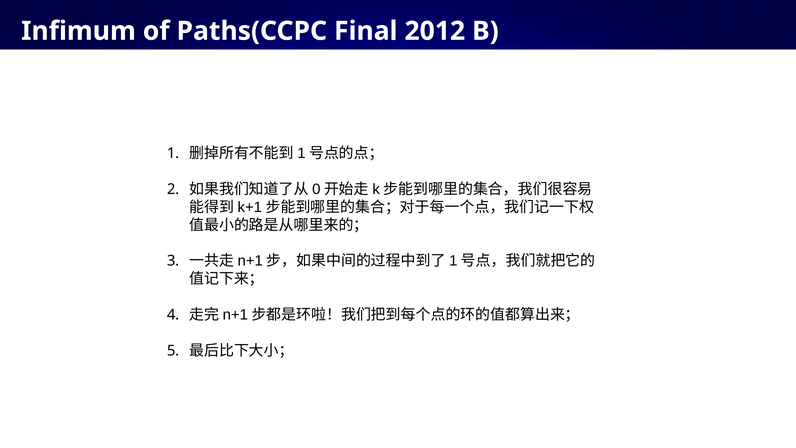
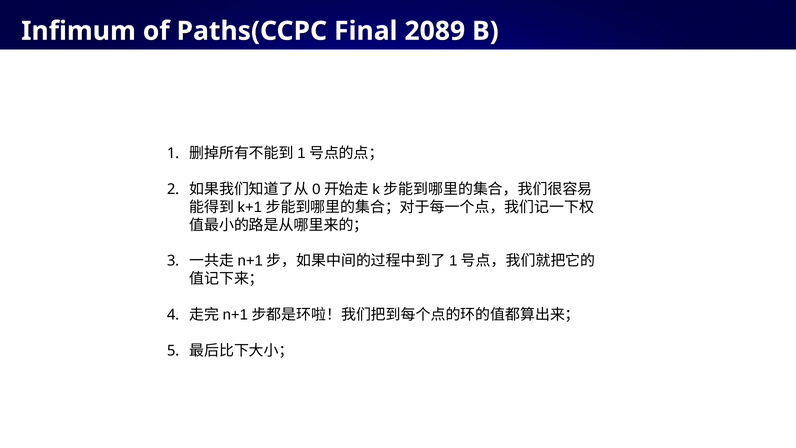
2012: 2012 -> 2089 (435, 31)
